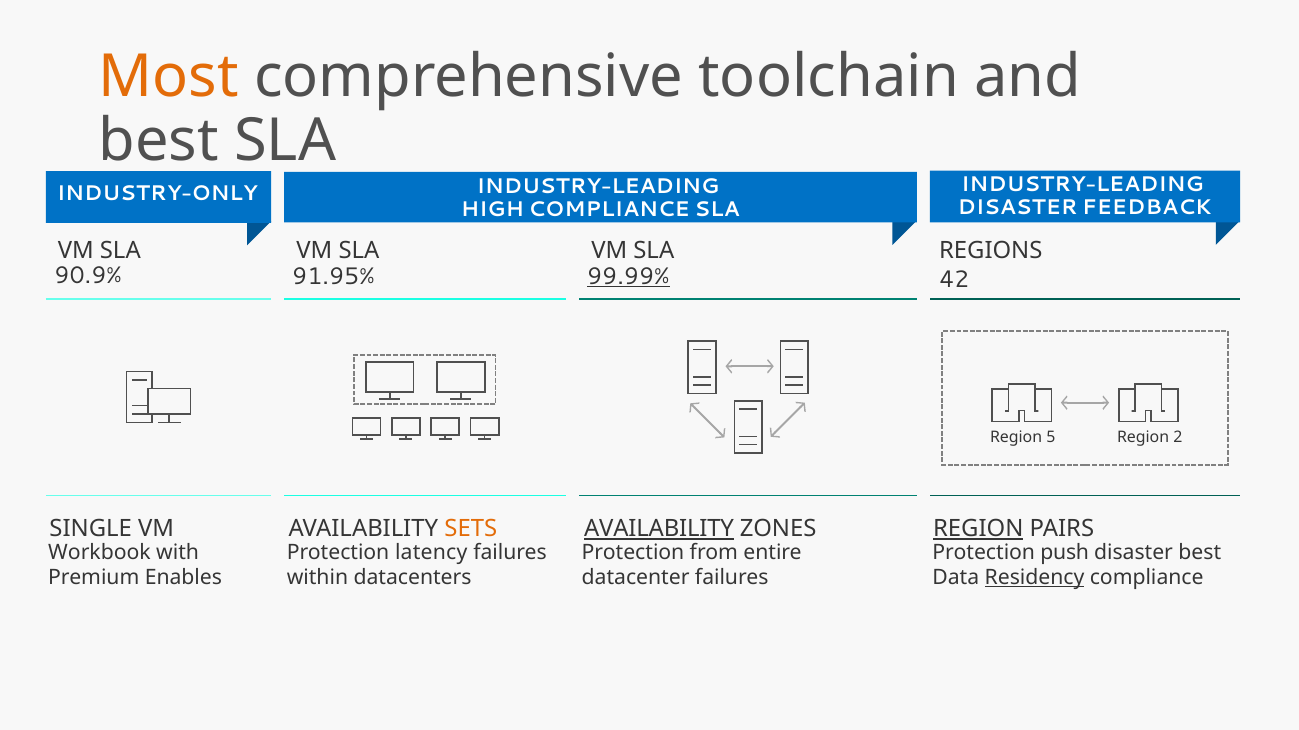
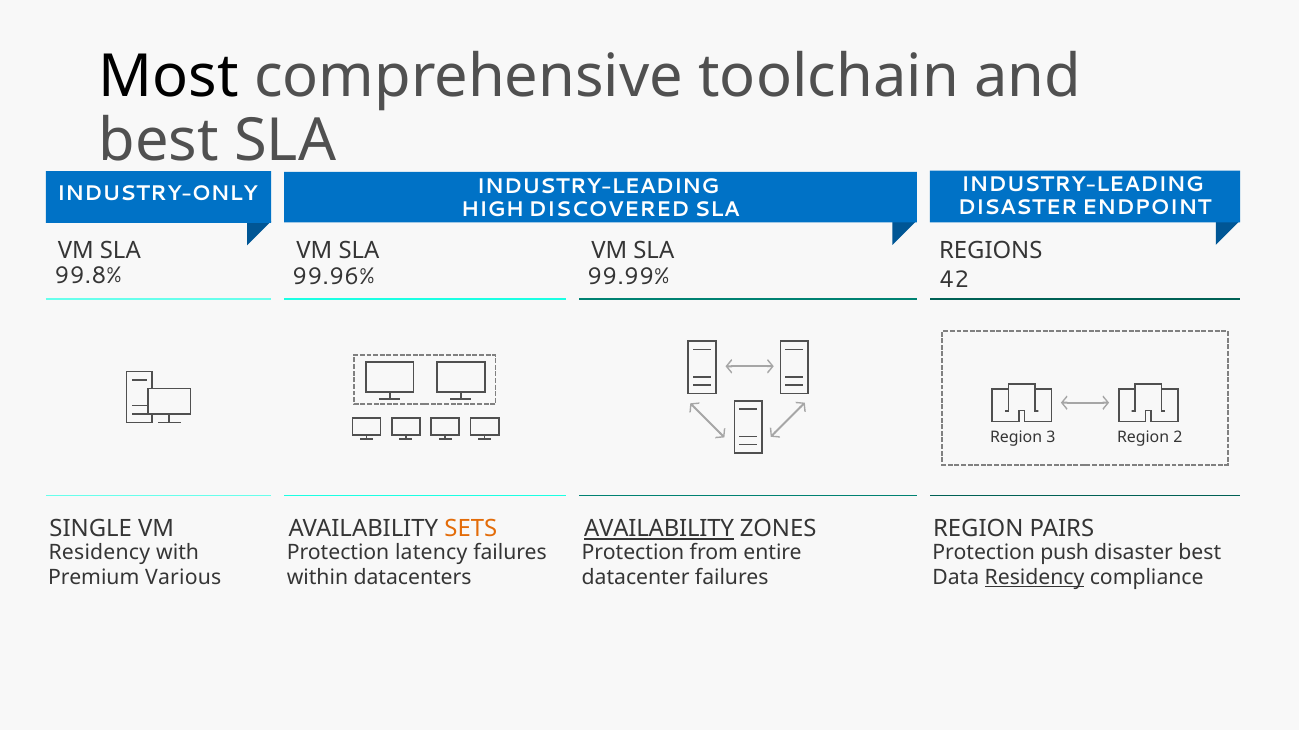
Most colour: orange -> black (169, 77)
FEEDBACK: FEEDBACK -> ENDPOINT (1147, 208)
HIGH COMPLIANCE: COMPLIANCE -> DISCOVERED (609, 210)
90.9%: 90.9% -> 99.8% (88, 276)
91.95%: 91.95% -> 99.96% (334, 276)
99.99% underline: present -> none (628, 276)
5: 5 -> 3 (1051, 438)
REGION underline: present -> none (978, 529)
Workbook: Workbook -> Residency (99, 552)
Enables: Enables -> Various (183, 578)
